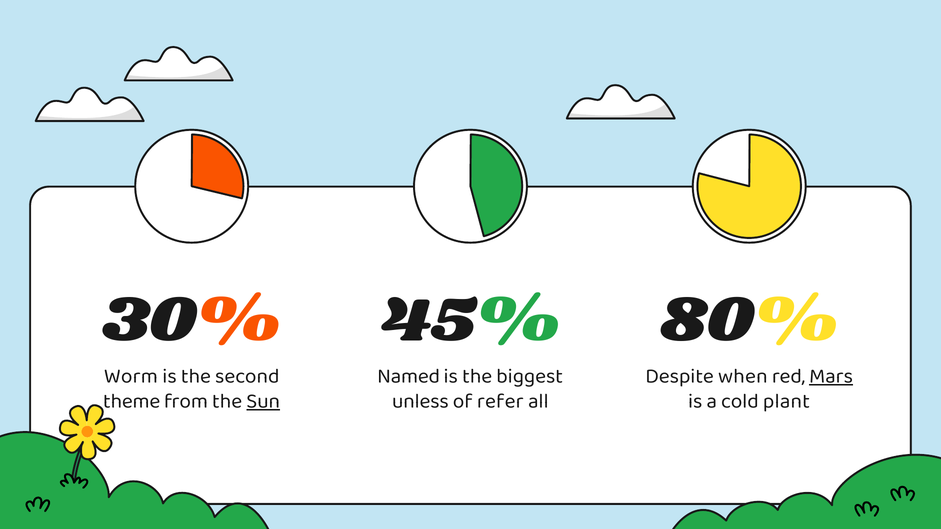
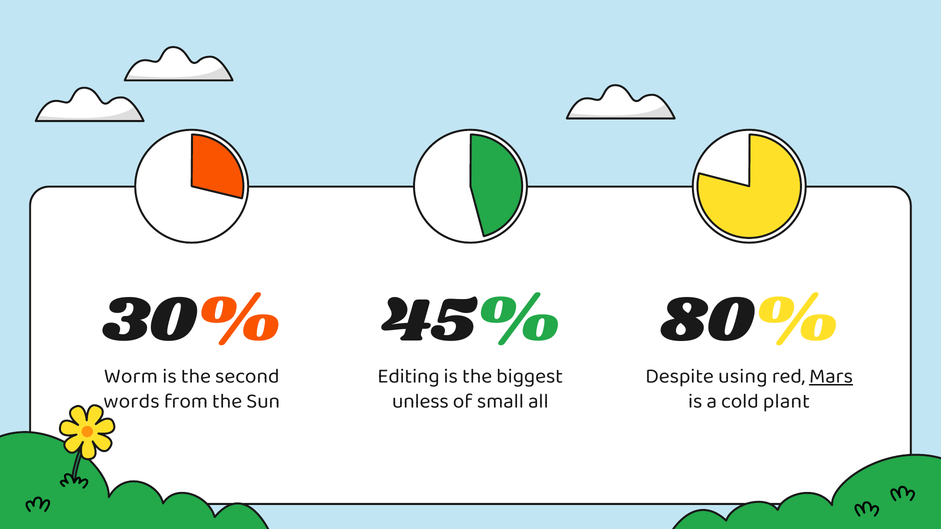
Named: Named -> Editing (409, 376)
when: when -> using (743, 376)
theme: theme -> words (131, 401)
Sun underline: present -> none (263, 401)
refer: refer -> small (500, 401)
